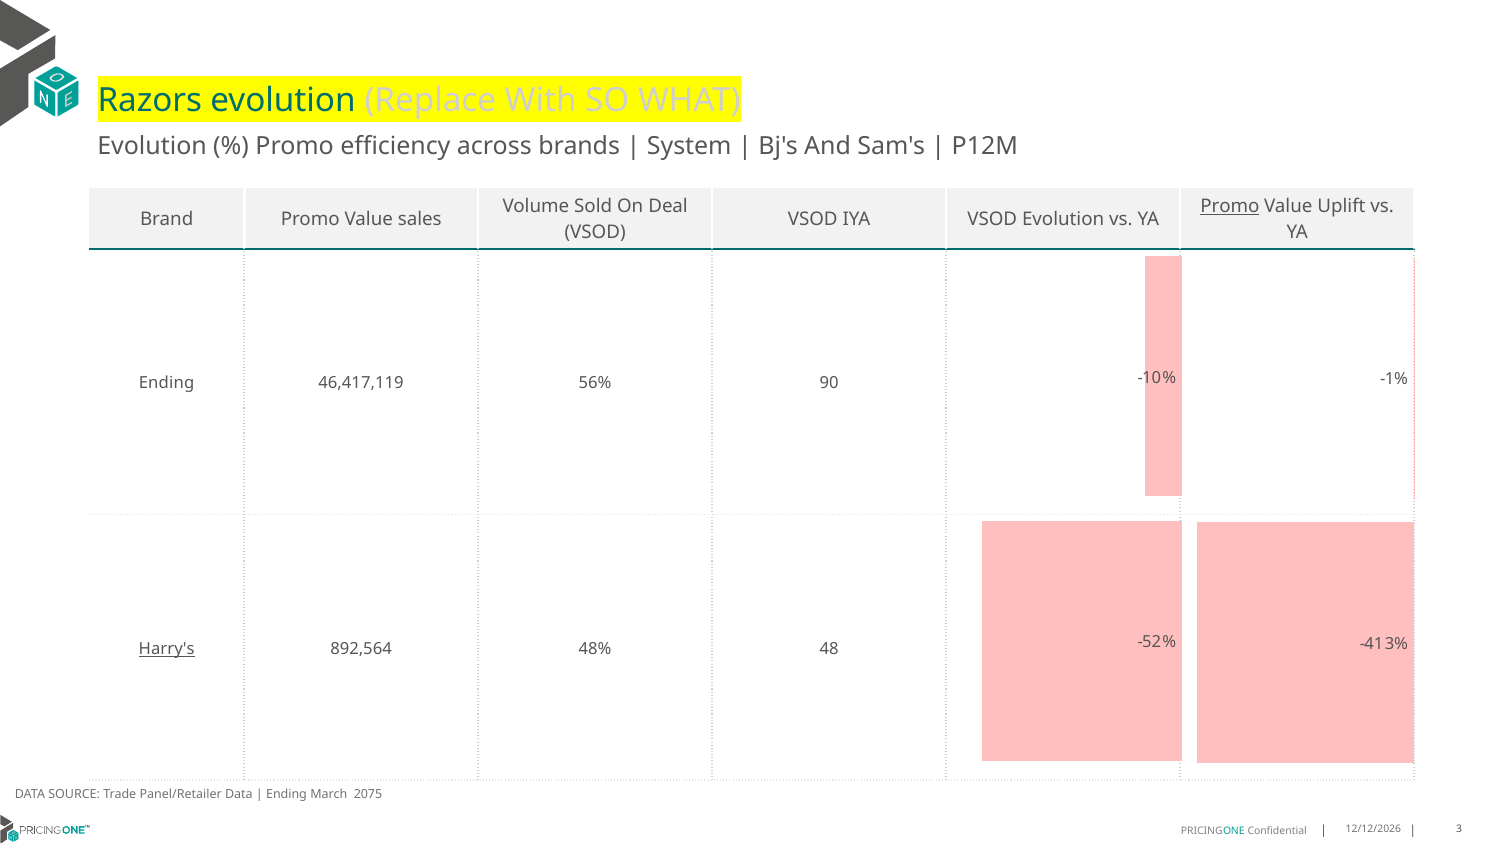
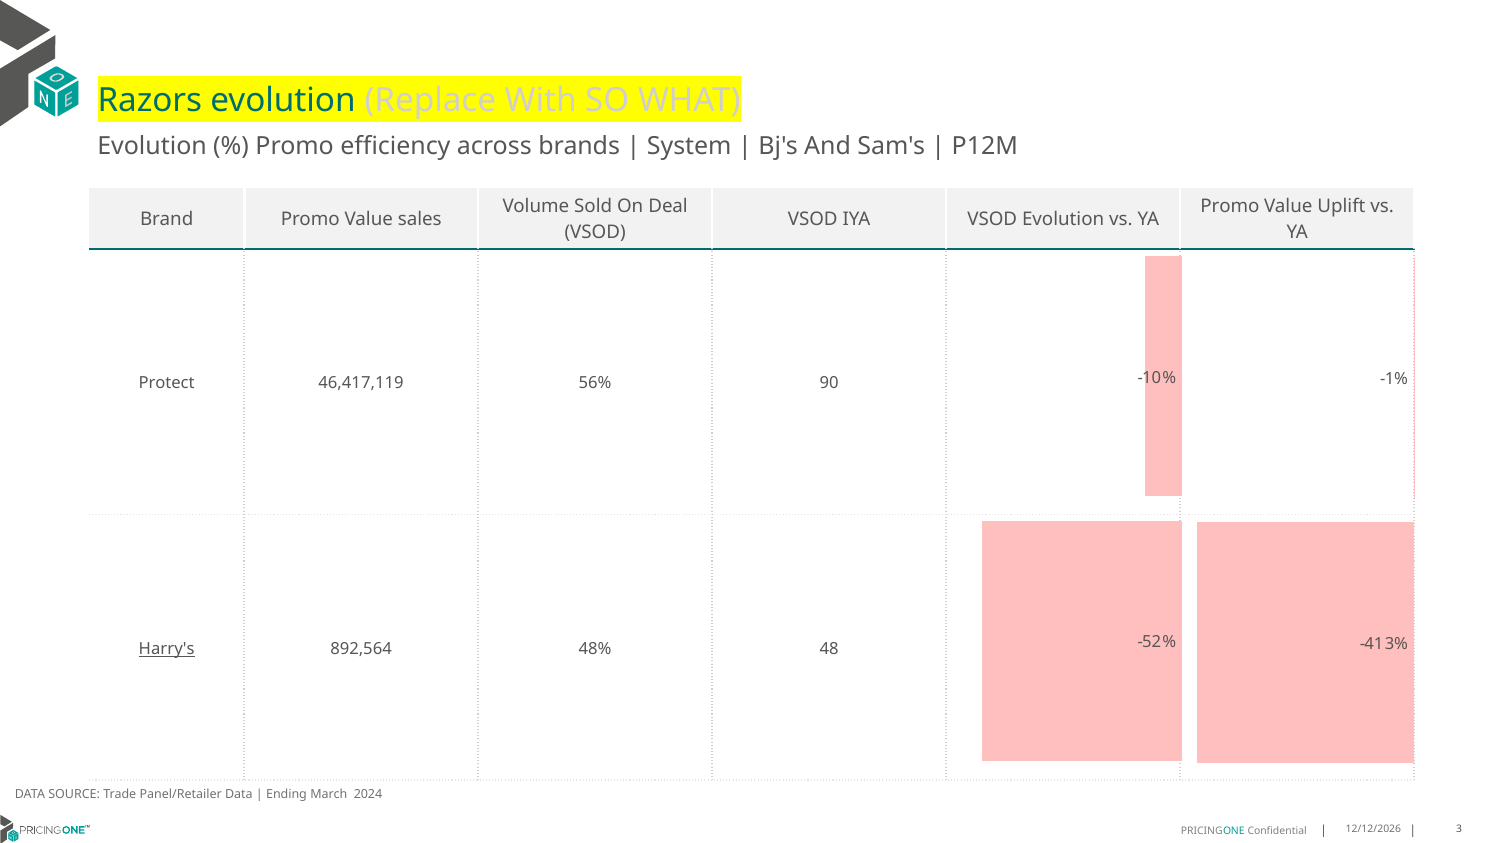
Promo underline: present -> none (1230, 206)
Ending: Ending -> Protect (167, 384)
2075: 2075 -> 2024 (368, 794)
